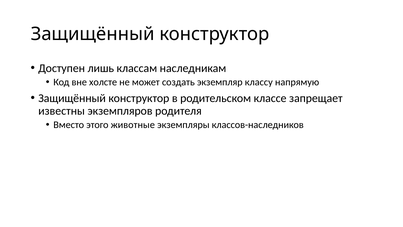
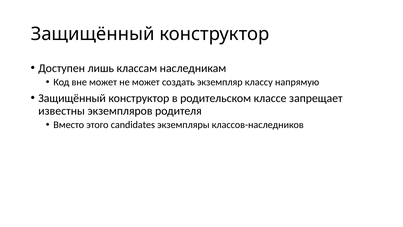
вне холсте: холсте -> может (103, 82)
животные: животные -> candidates (133, 125)
